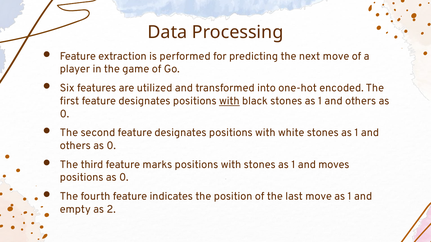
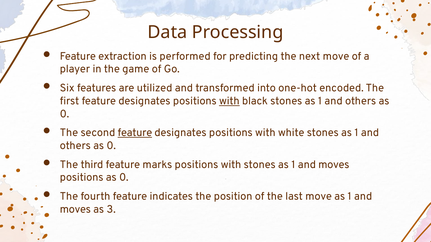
feature underline: none -> present (135, 133)
empty: empty -> moves (75, 210)
2: 2 -> 3 (111, 210)
